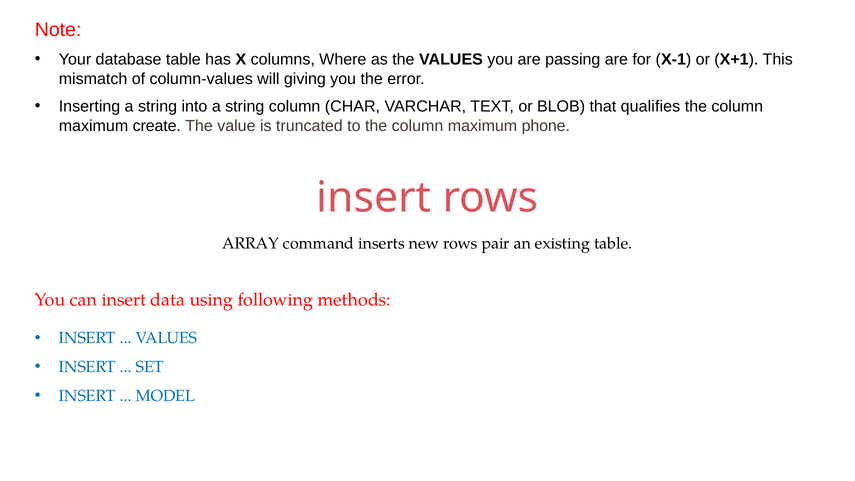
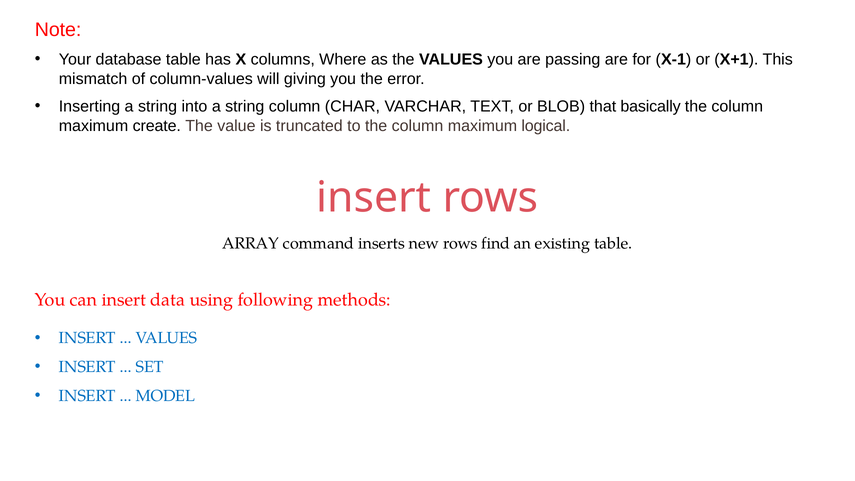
qualifies: qualifies -> basically (651, 106)
phone: phone -> logical (546, 126)
pair: pair -> find (496, 244)
